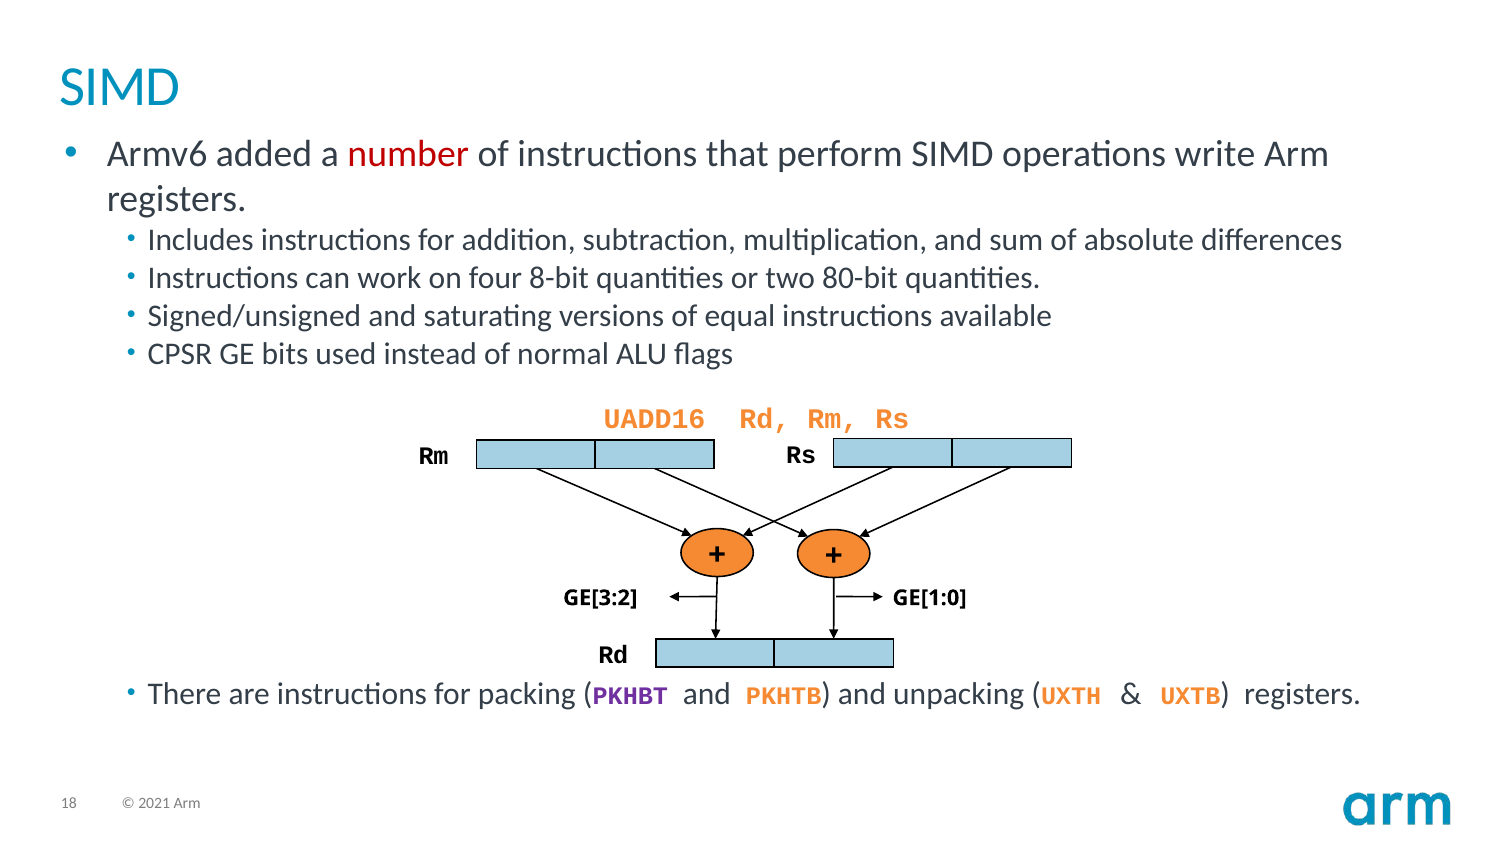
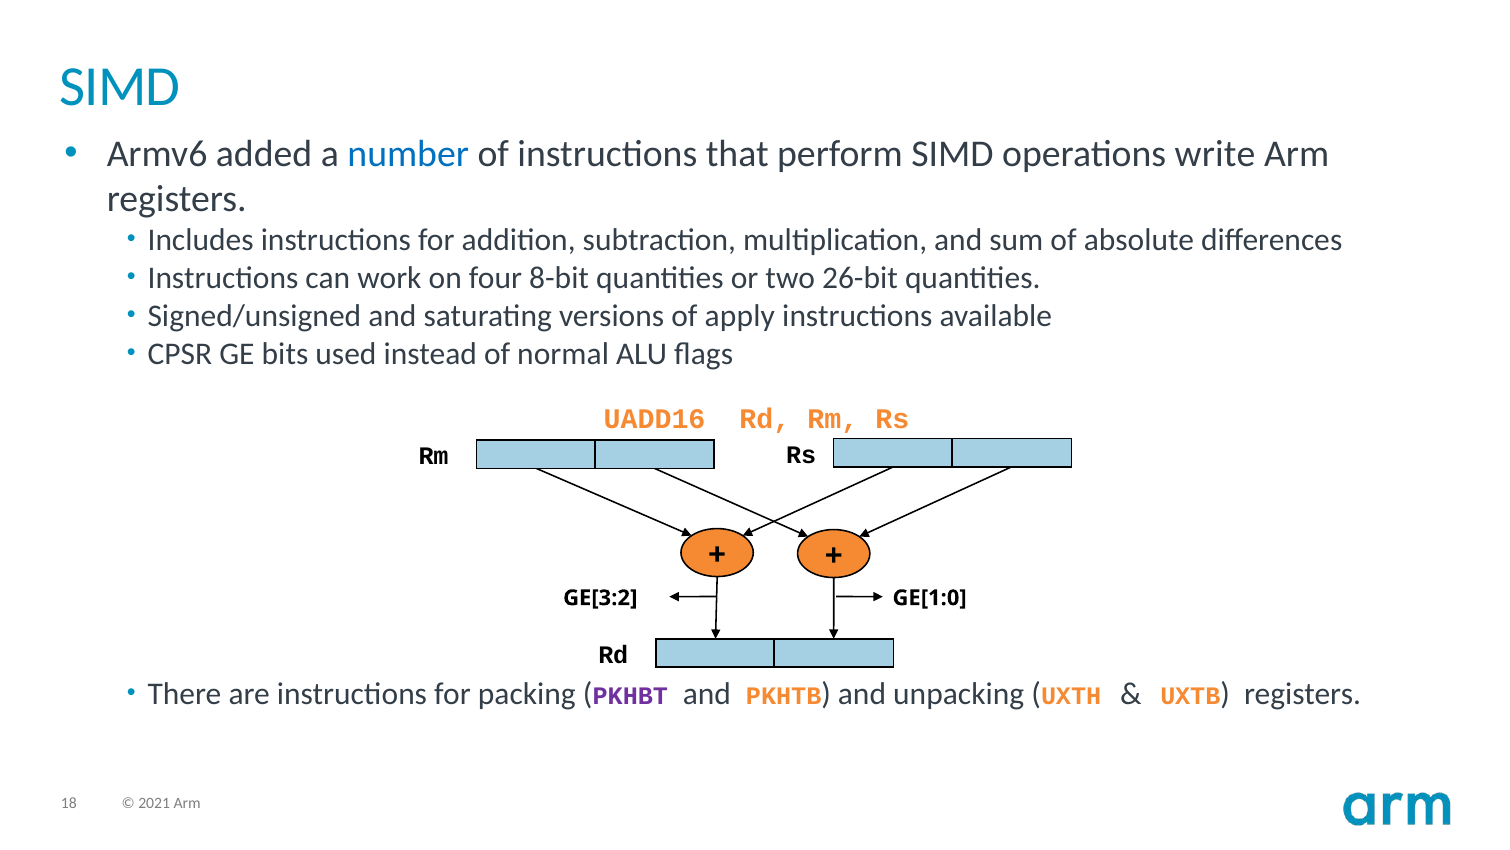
number colour: red -> blue (408, 154)
80-bit: 80-bit -> 26-bit (860, 278)
equal: equal -> apply (740, 316)
